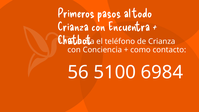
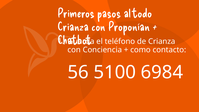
Encuentra: Encuentra -> Proponían (129, 27)
